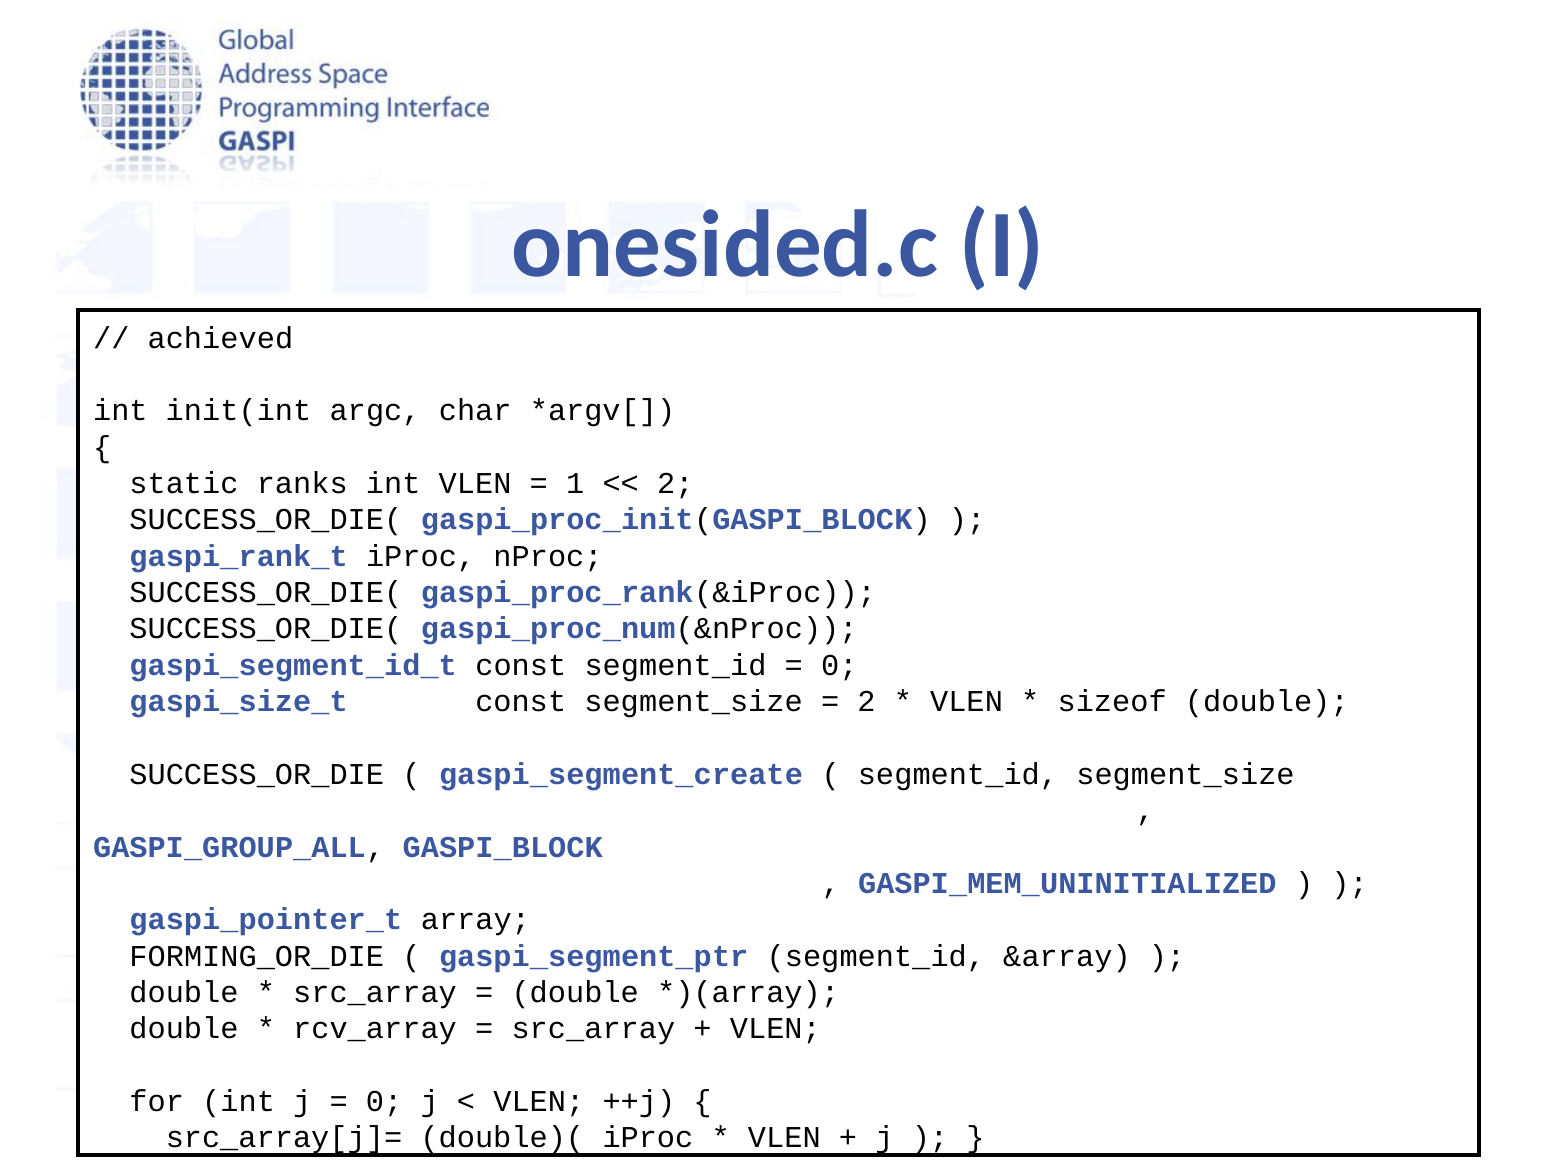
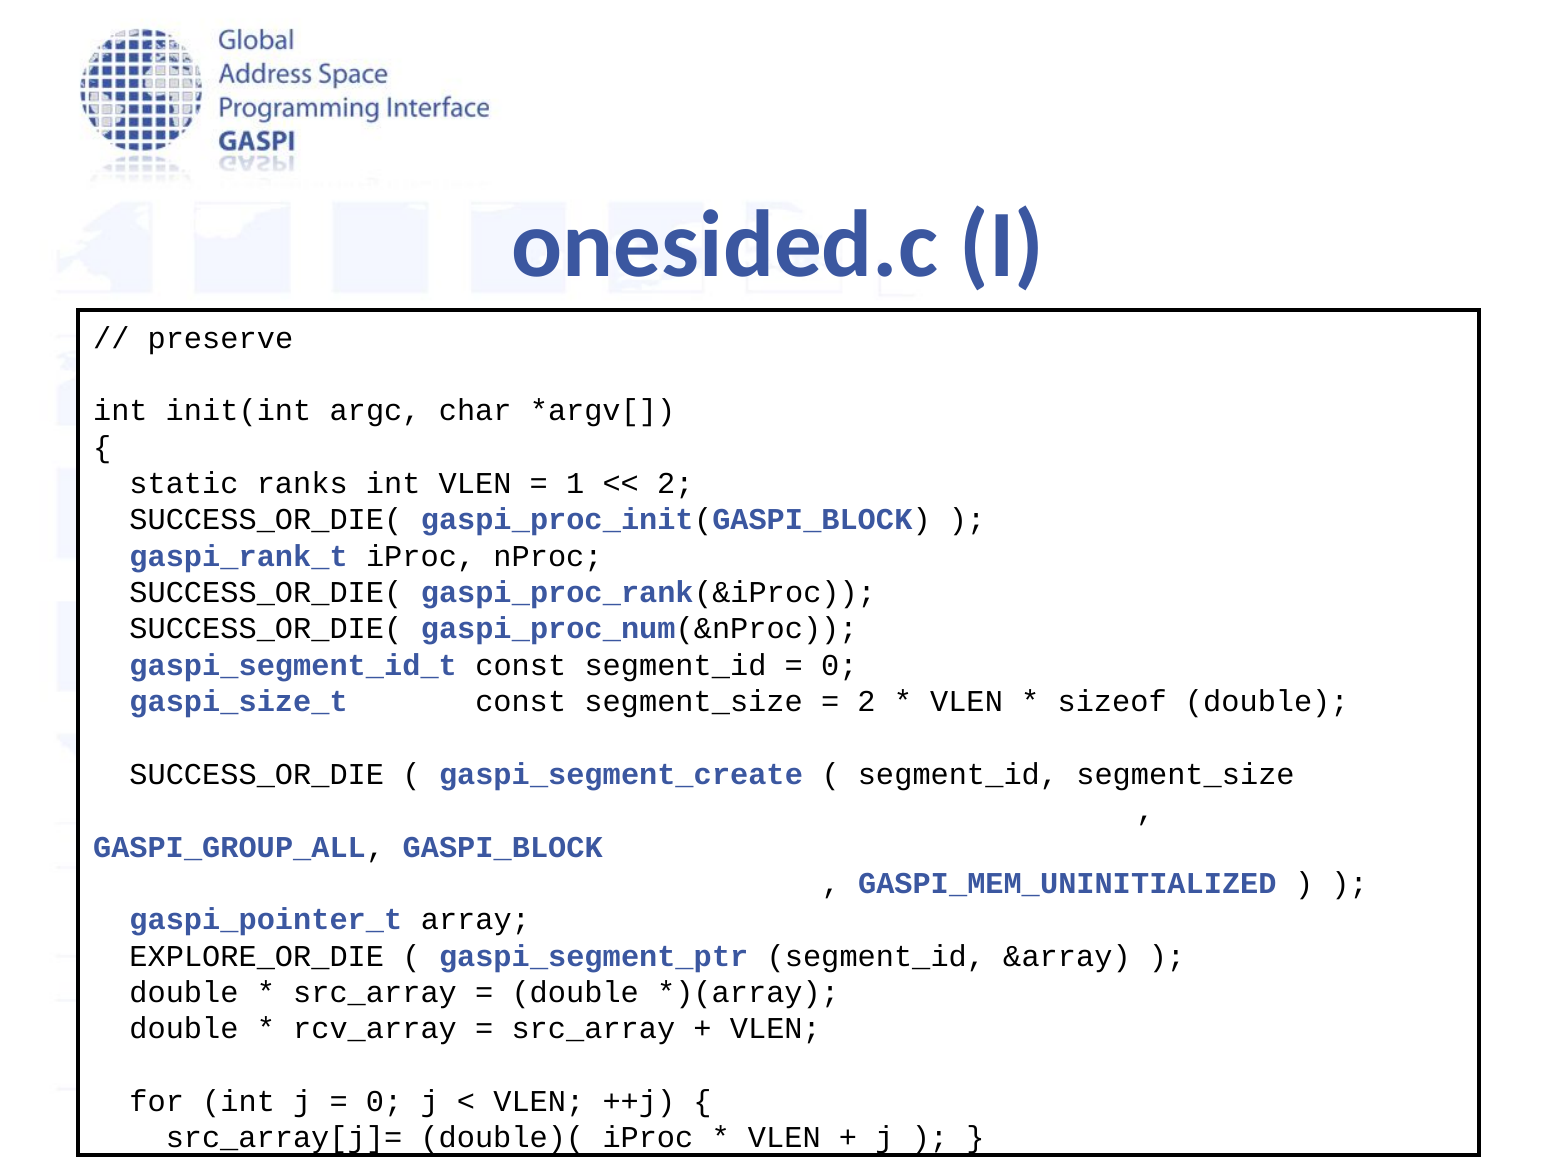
achieved: achieved -> preserve (220, 338)
FORMING_OR_DIE: FORMING_OR_DIE -> EXPLORE_OR_DIE (257, 956)
